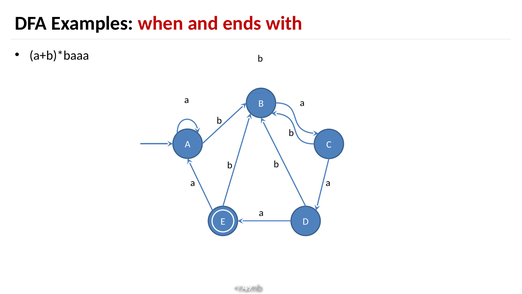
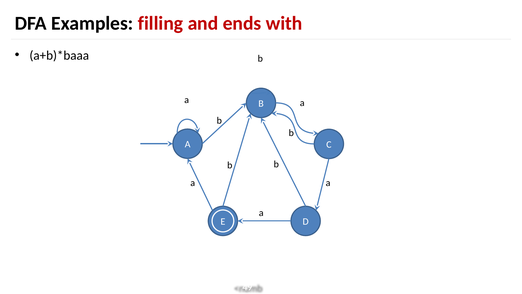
when: when -> filling (161, 23)
